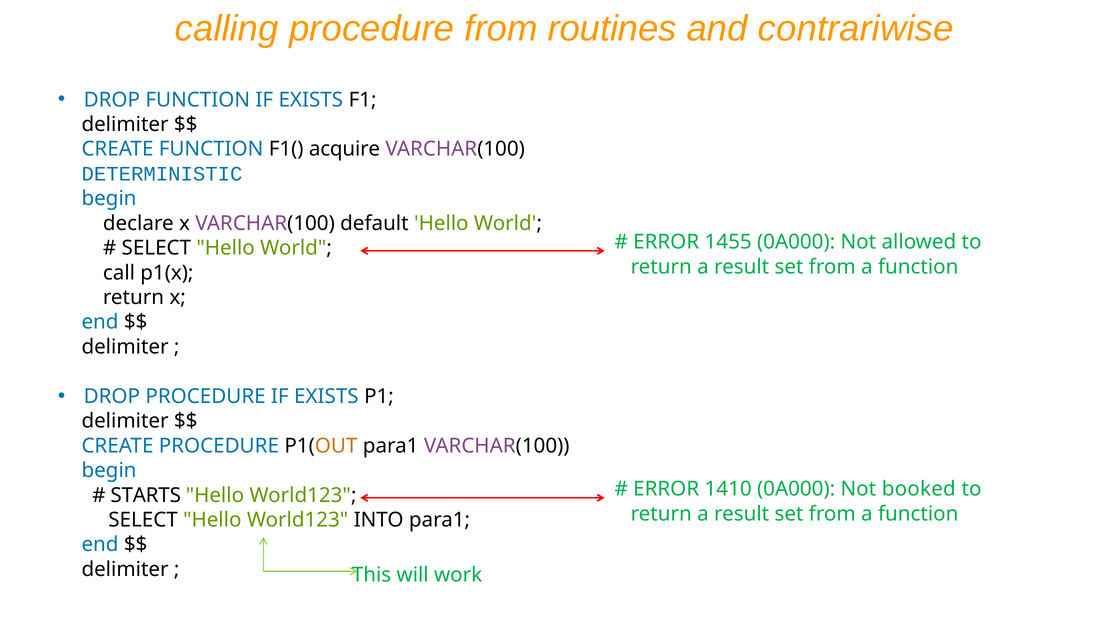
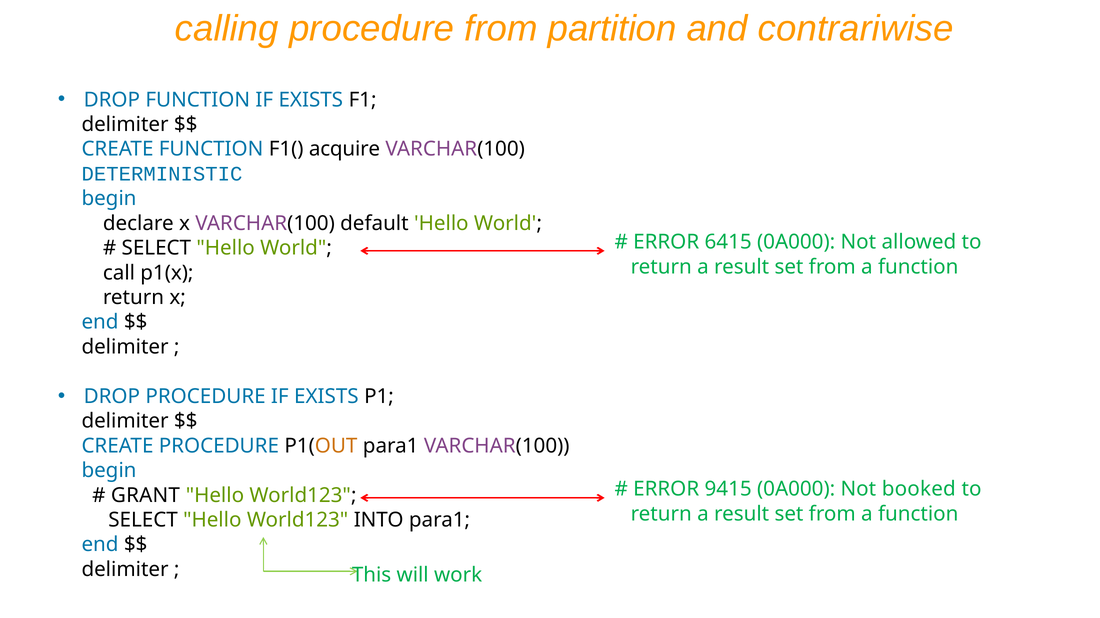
routines: routines -> partition (612, 29)
1455: 1455 -> 6415 (728, 242)
1410: 1410 -> 9415 (728, 490)
STARTS: STARTS -> GRANT (145, 496)
